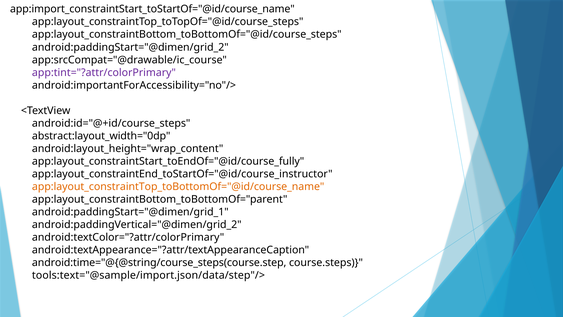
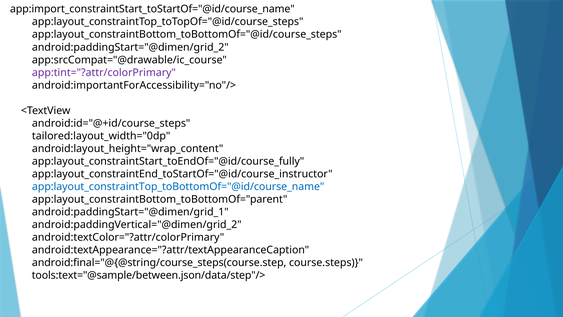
abstract:layout_width="0dp: abstract:layout_width="0dp -> tailored:layout_width="0dp (101, 136)
app:layout_constraintTop_toBottomOf="@id/course_name colour: orange -> blue (178, 186)
android:time="@{@string/course_steps(course.step: android:time="@{@string/course_steps(course.step -> android:final="@{@string/course_steps(course.step (159, 262)
tools:text="@sample/import.json/data/step"/>: tools:text="@sample/import.json/data/step"/> -> tools:text="@sample/between.json/data/step"/> (149, 275)
